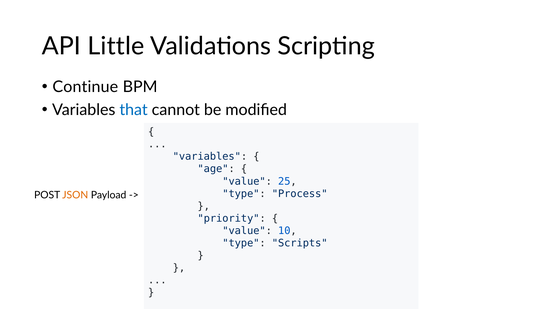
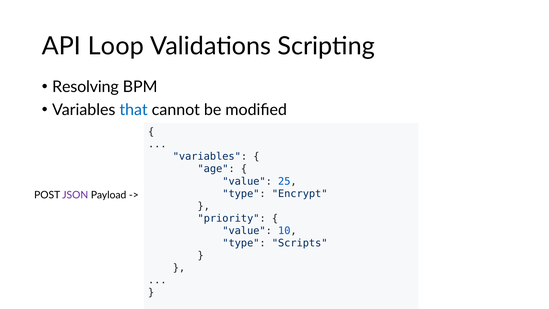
Little: Little -> Loop (116, 46)
Continue: Continue -> Resolving (85, 87)
Process: Process -> Encrypt (300, 194)
JSON colour: orange -> purple (75, 195)
